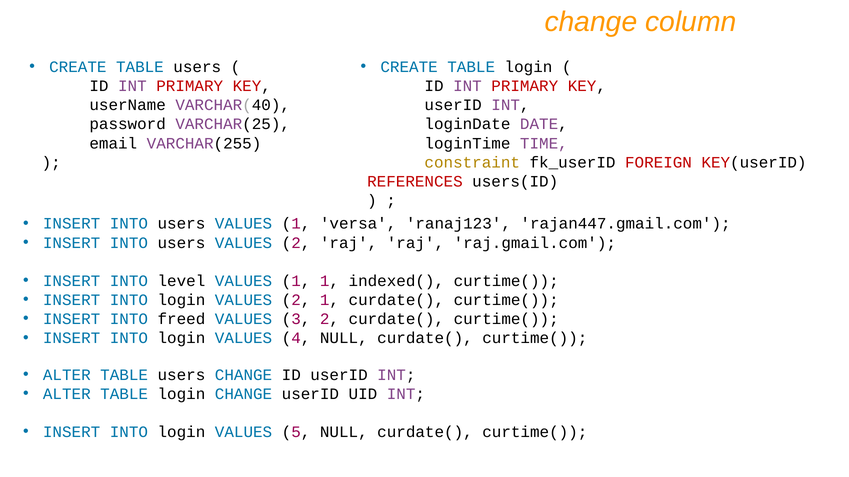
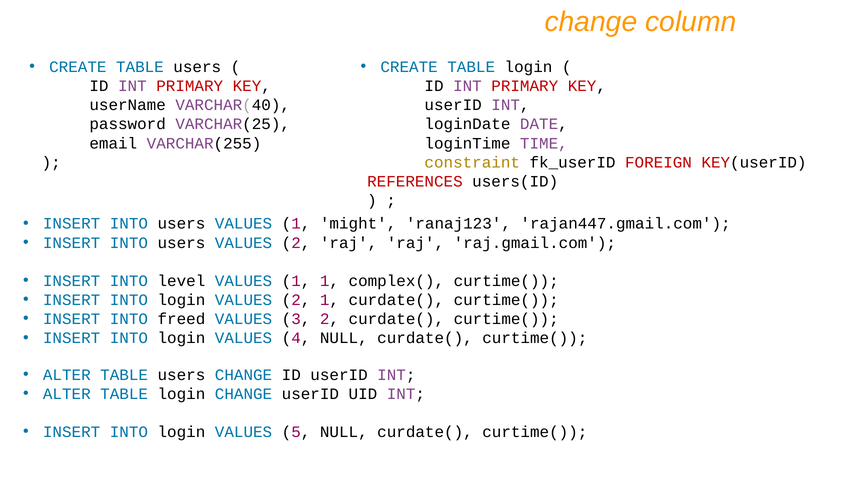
versa: versa -> might (358, 224)
indexed(: indexed( -> complex( (396, 281)
